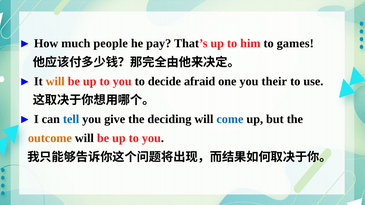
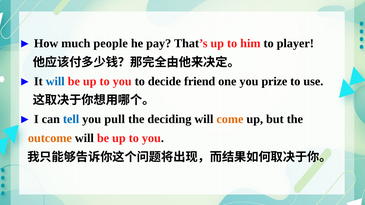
games: games -> player (295, 43)
will colour: orange -> blue (55, 81)
afraid: afraid -> friend (200, 81)
their: their -> prize (274, 81)
give: give -> pull (115, 119)
come colour: blue -> orange (230, 119)
